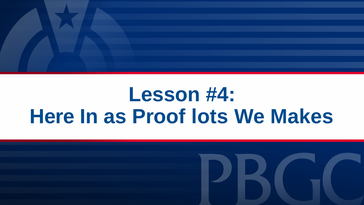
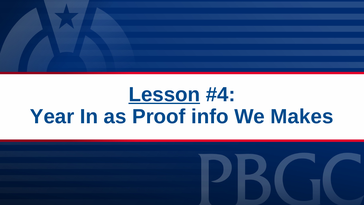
Lesson underline: none -> present (164, 94)
Here: Here -> Year (52, 117)
lots: lots -> info (210, 117)
